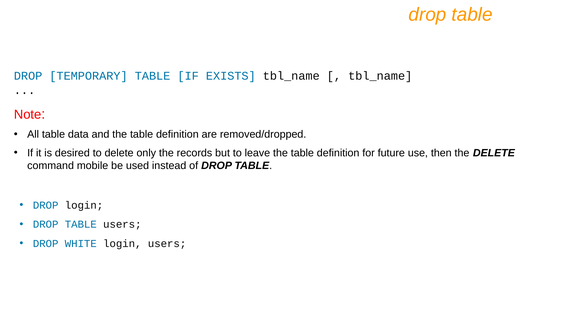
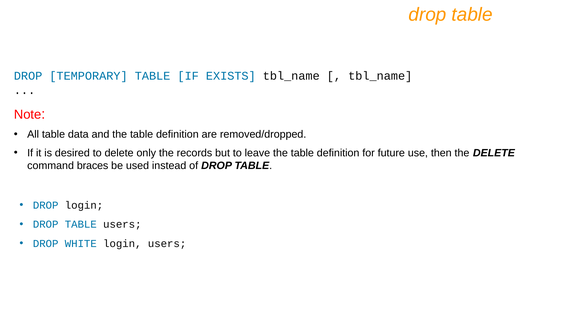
mobile: mobile -> braces (93, 166)
